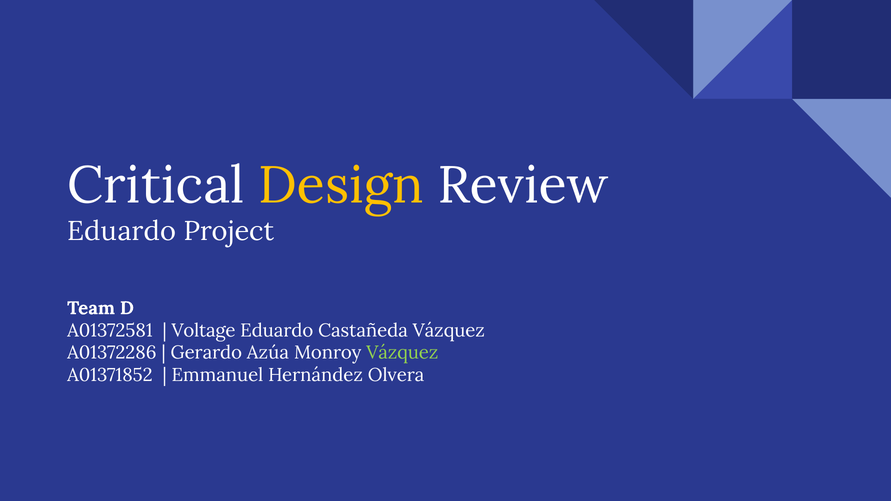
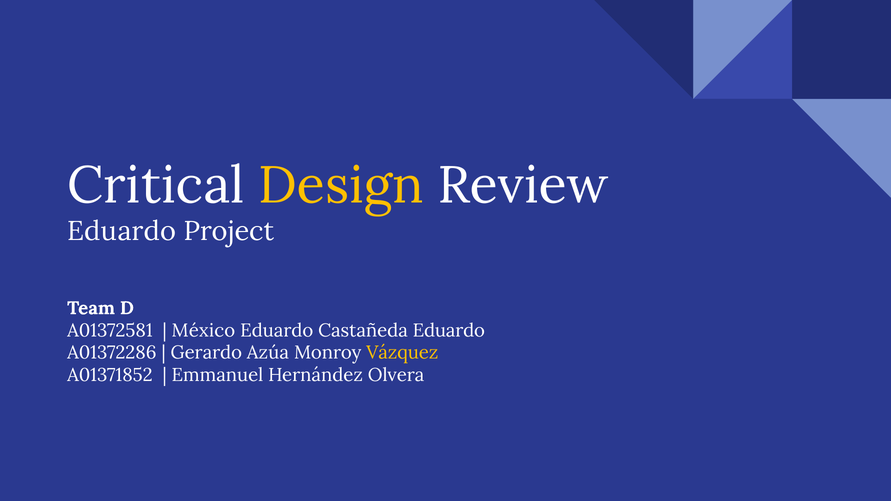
Voltage: Voltage -> México (203, 331)
Castañeda Vázquez: Vázquez -> Eduardo (449, 331)
Vázquez colour: light green -> yellow (402, 353)
